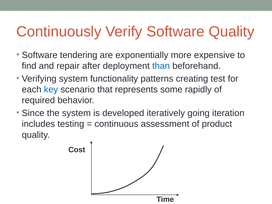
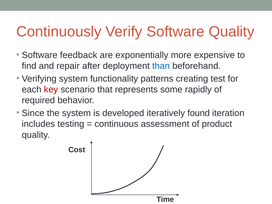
tendering: tendering -> feedback (79, 55)
key colour: blue -> red (51, 89)
going: going -> found (199, 113)
